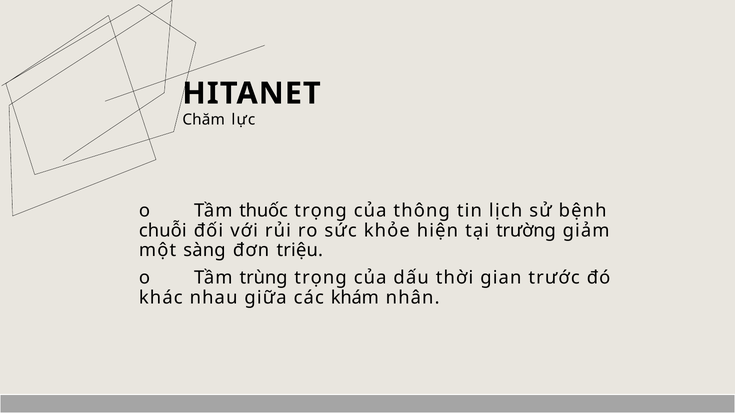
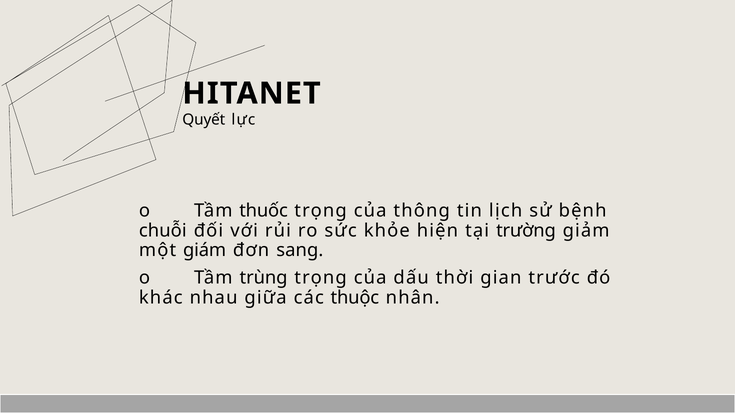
Chăm: Chăm -> Quyết (204, 120)
sàng: sàng -> giám (205, 251)
triệu: triệu -> sang (300, 251)
khám: khám -> thuộc (355, 298)
